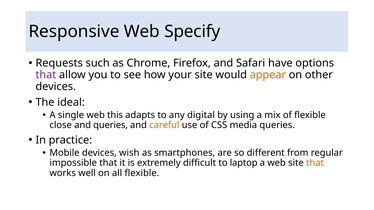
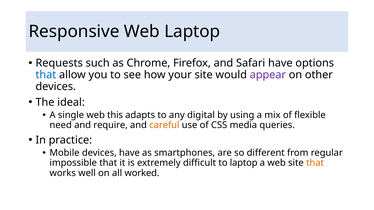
Web Specify: Specify -> Laptop (192, 31)
that colour: purple -> blue (46, 75)
appear colour: orange -> purple (268, 75)
close: close -> need (61, 125)
and queries: queries -> require (111, 125)
devices wish: wish -> have (129, 153)
all flexible: flexible -> worked (142, 173)
